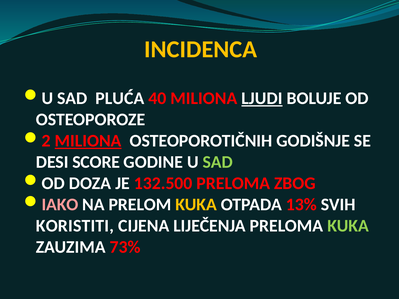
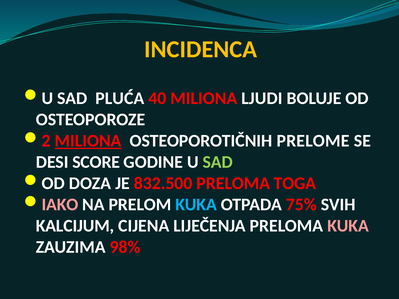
LJUDI underline: present -> none (262, 98)
GODIŠNJE: GODIŠNJE -> PRELOME (313, 141)
132.500: 132.500 -> 832.500 (163, 183)
ZBOG: ZBOG -> TOGA (295, 183)
KUKA colour: yellow -> light blue (196, 205)
13%: 13% -> 75% (301, 205)
KORISTITI: KORISTITI -> KALCIJUM (75, 226)
KUKA colour: light green -> pink (348, 226)
73%: 73% -> 98% (125, 247)
